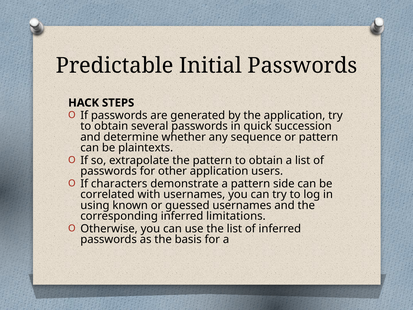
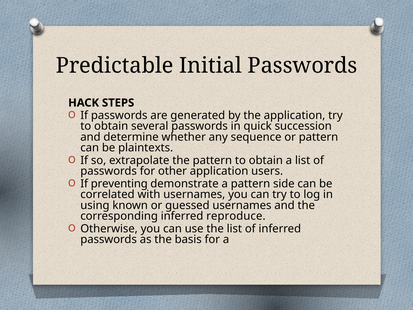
characters: characters -> preventing (119, 184)
limitations: limitations -> reproduce (236, 216)
